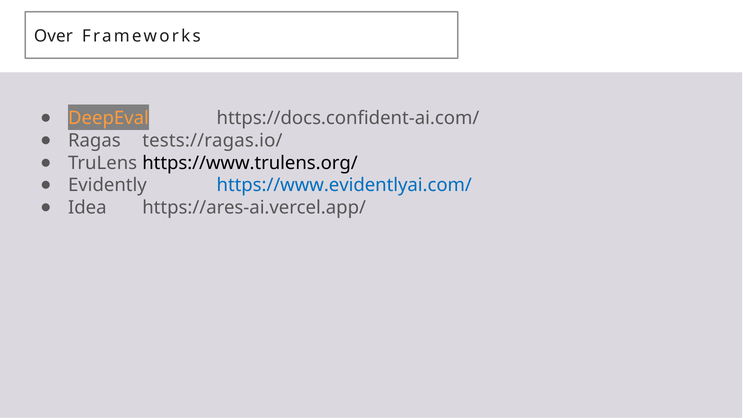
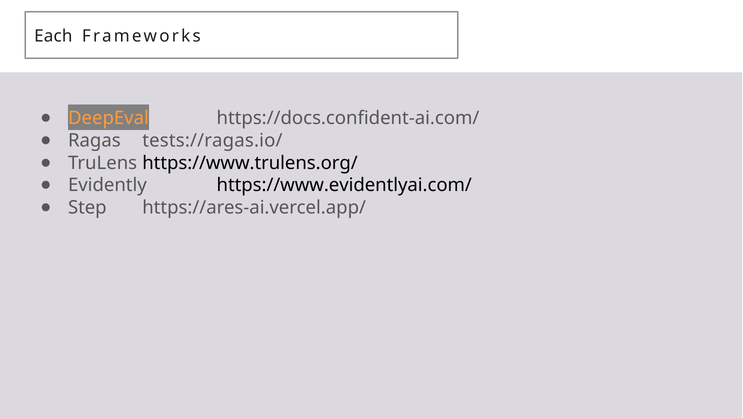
Over: Over -> Each (53, 36)
https://www.evidentlyai.com/ colour: blue -> black (344, 185)
Idea: Idea -> Step (87, 207)
